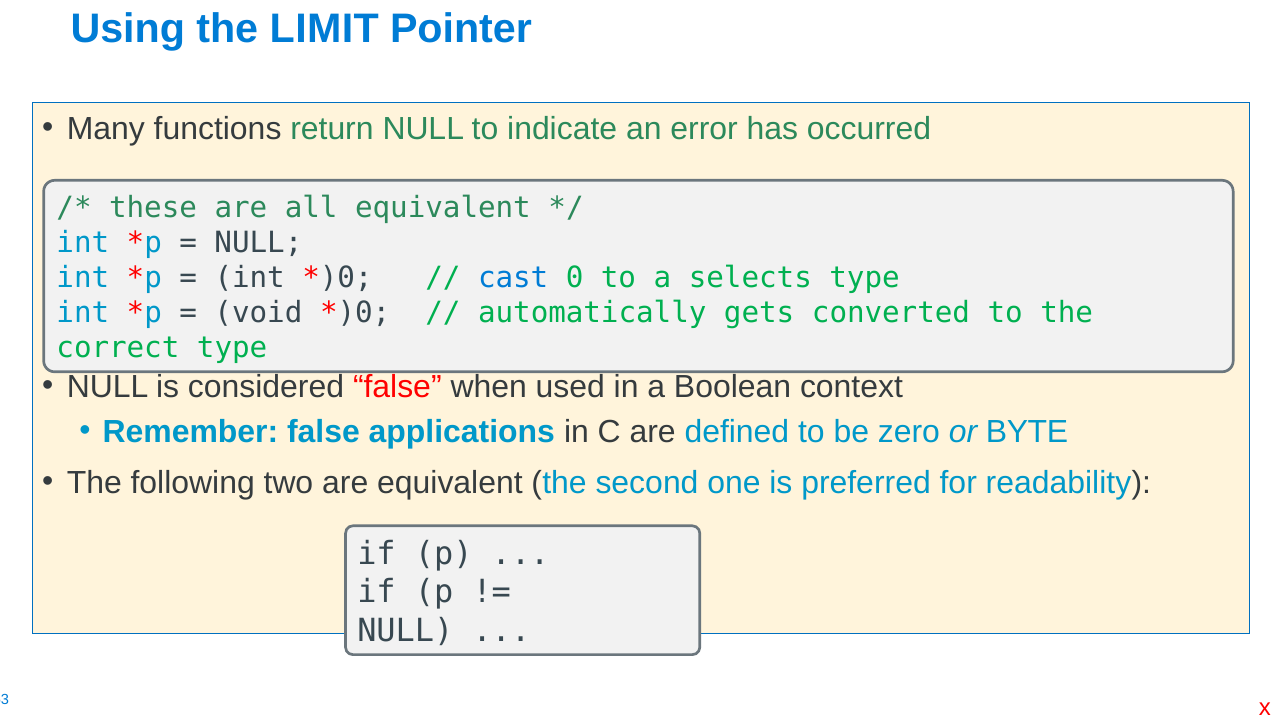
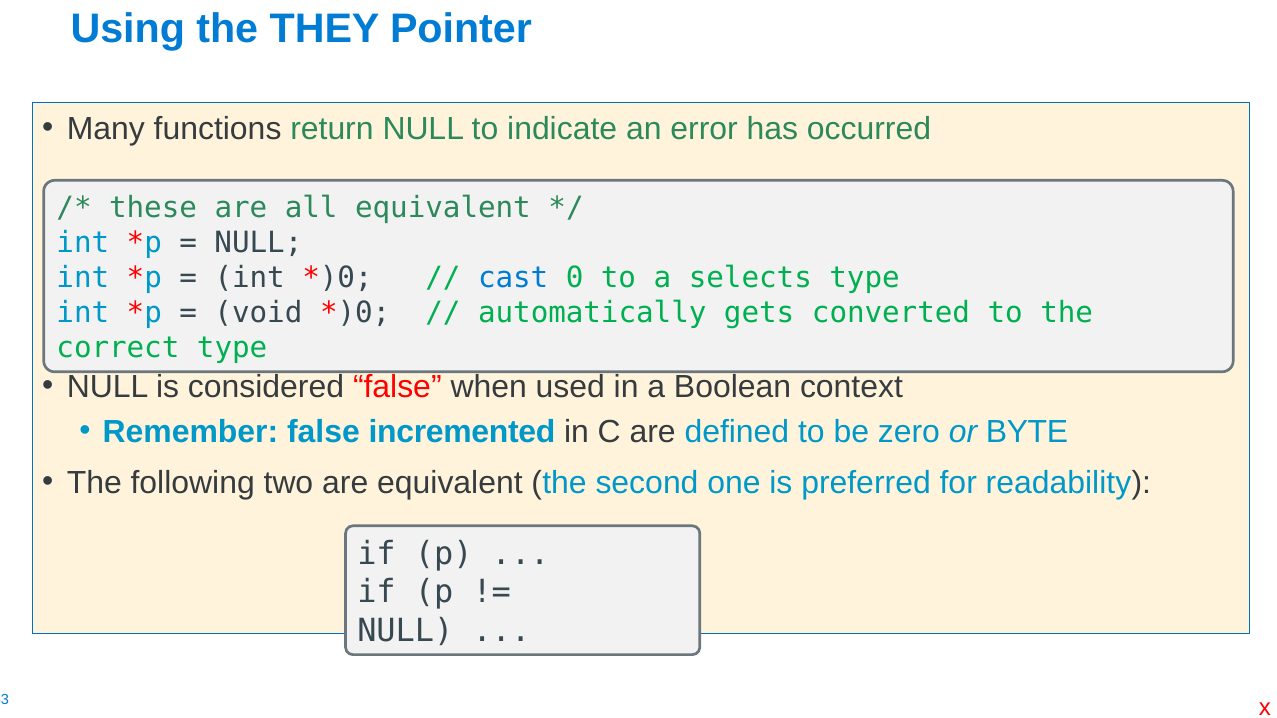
LIMIT: LIMIT -> THEY (325, 29)
applications: applications -> incremented (462, 432)
